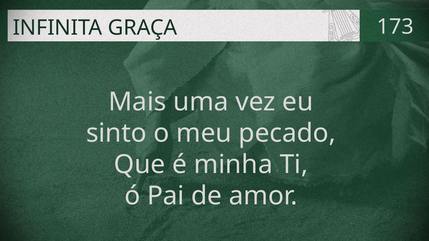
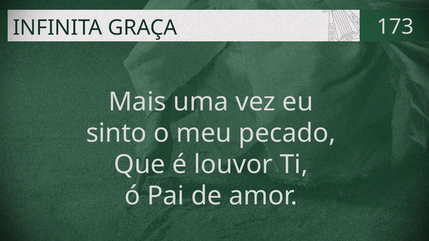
minha: minha -> louvor (233, 165)
